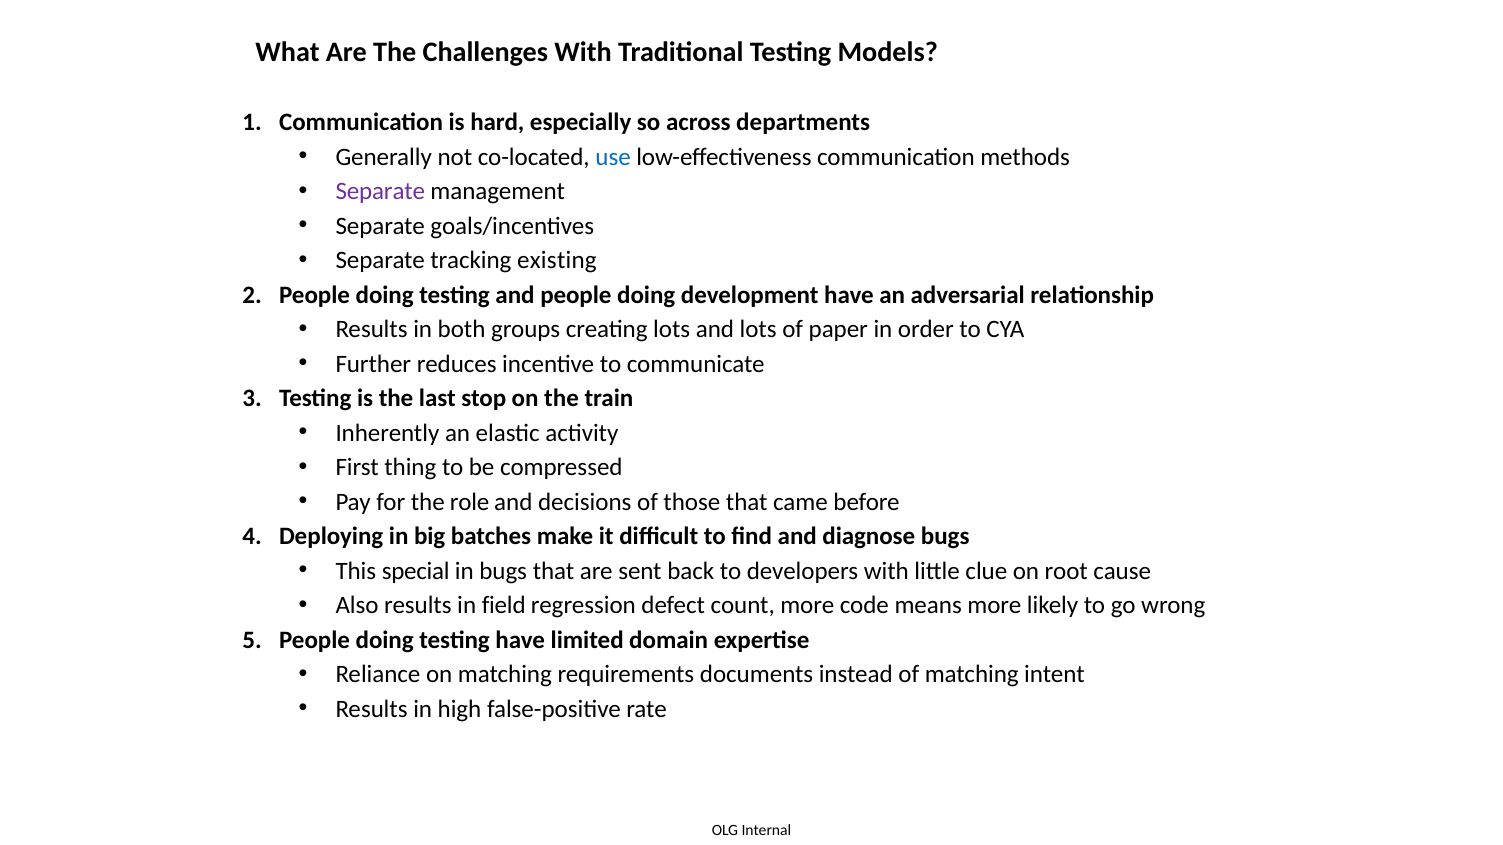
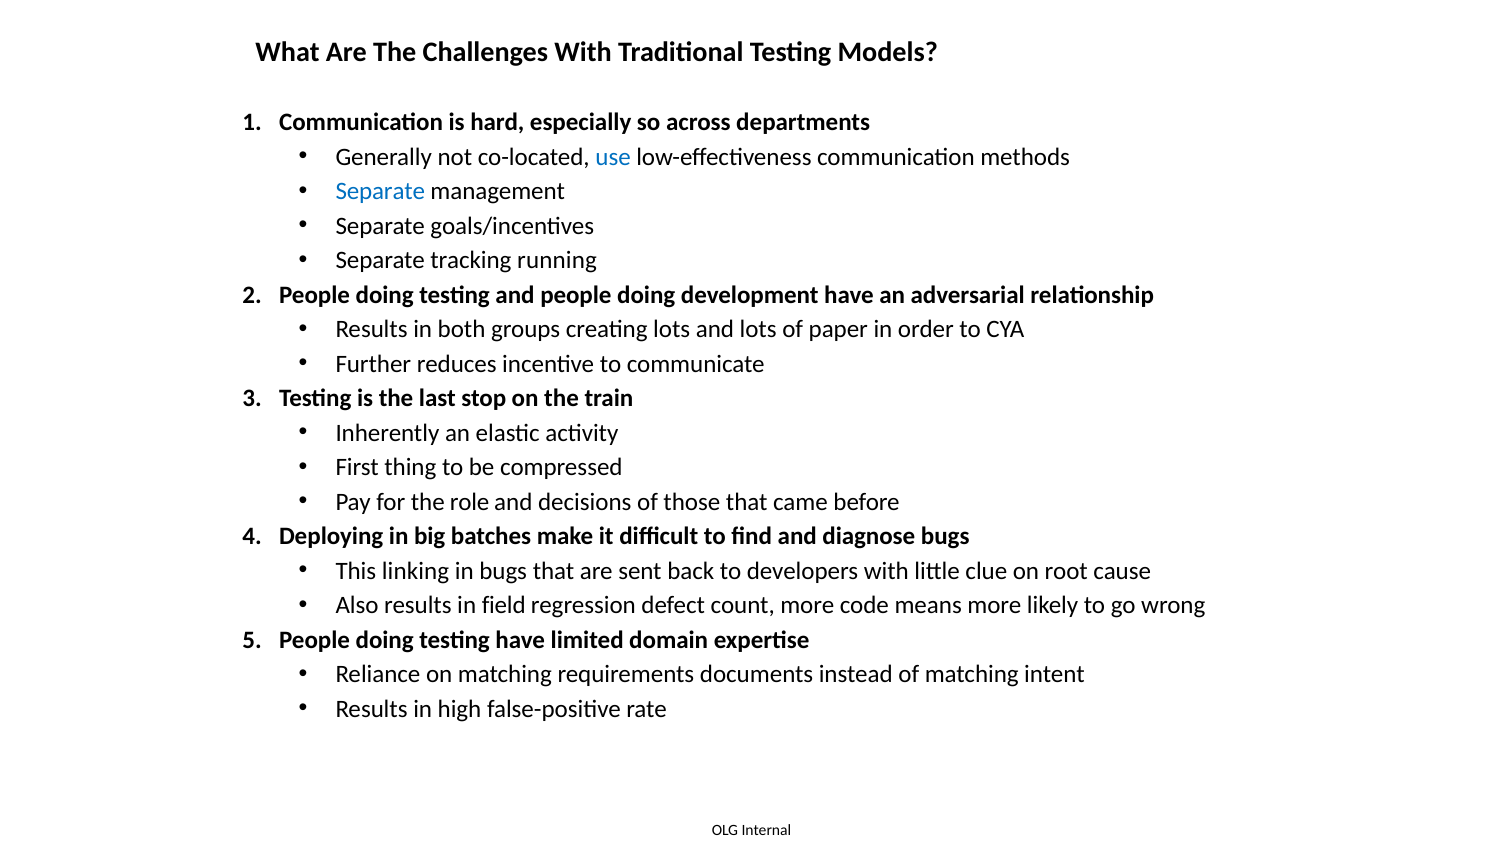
Separate colour: purple -> blue (380, 191)
existing: existing -> running (557, 260)
special: special -> linking (416, 571)
